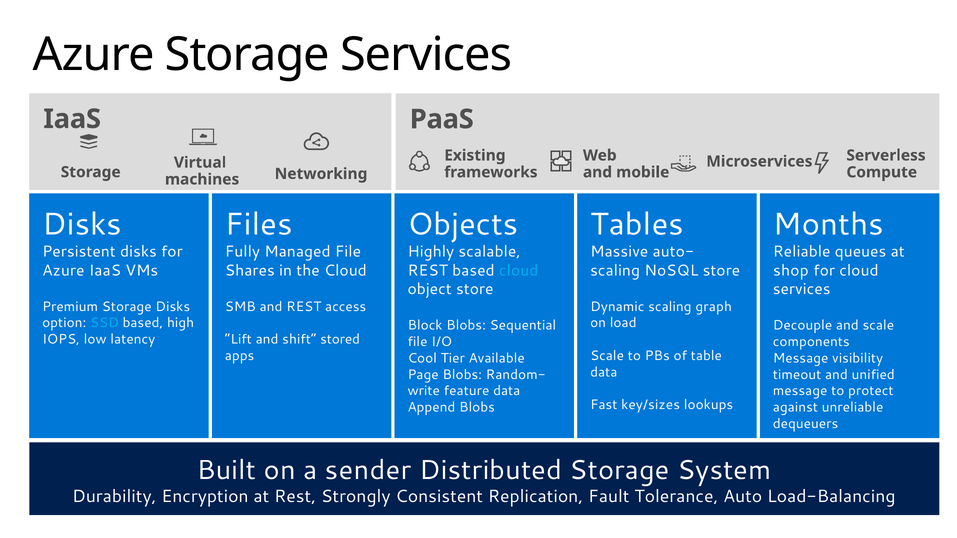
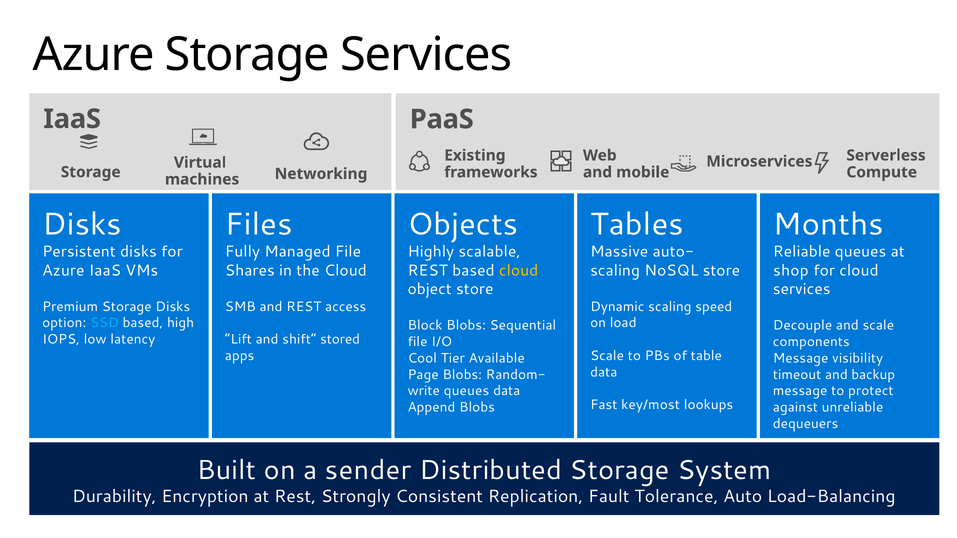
cloud colour: light blue -> yellow (519, 271)
graph: graph -> speed (714, 307)
unified: unified -> backup (873, 375)
feature: feature -> queues (466, 391)
key/sizes: key/sizes -> key/most (651, 405)
